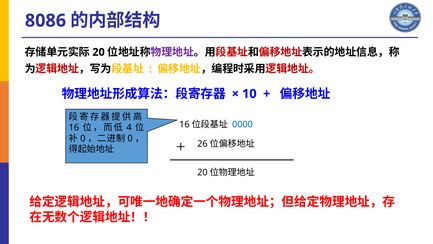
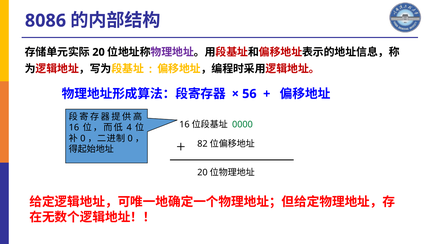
10: 10 -> 56 (249, 94)
0000 colour: blue -> green (242, 124)
26: 26 -> 82 (202, 144)
